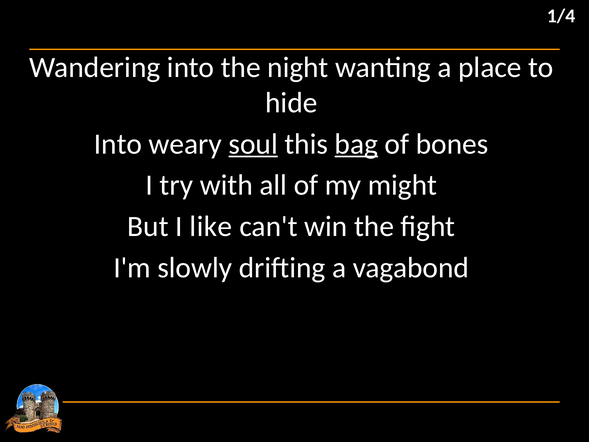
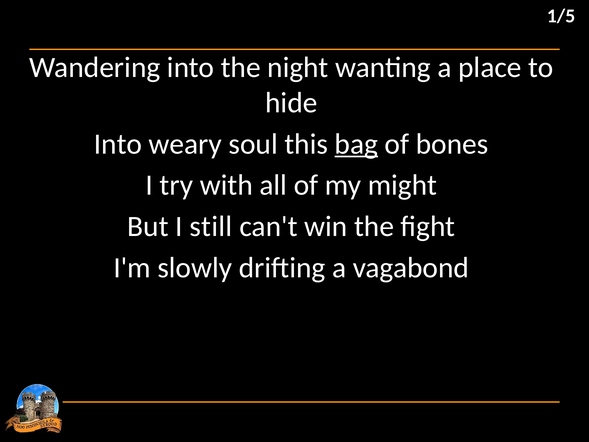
1/4: 1/4 -> 1/5 (561, 16)
soul underline: present -> none (253, 144)
like: like -> still (211, 226)
